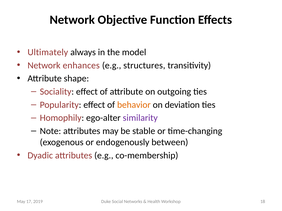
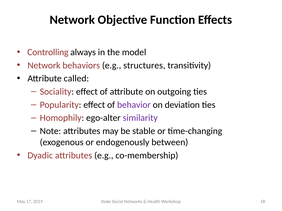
Ultimately: Ultimately -> Controlling (48, 52)
enhances: enhances -> behaviors (81, 66)
shape: shape -> called (76, 79)
behavior colour: orange -> purple (134, 105)
